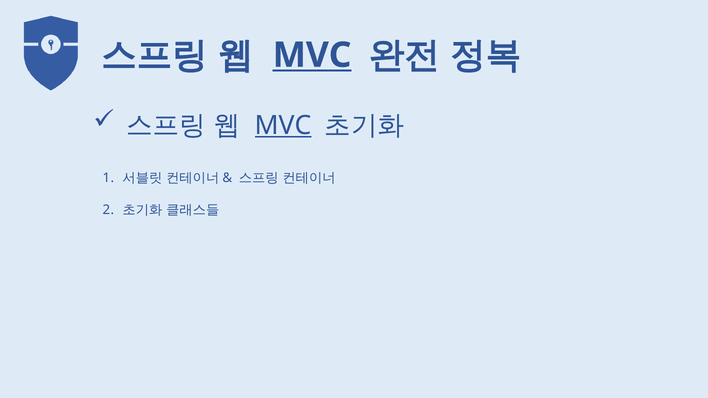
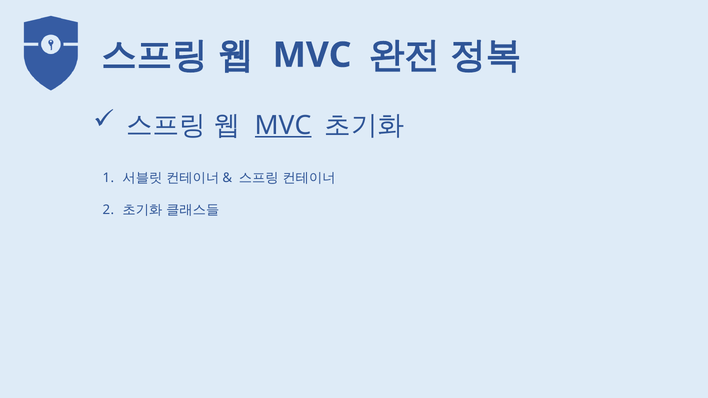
MVC underline: present -> none (312, 55)
